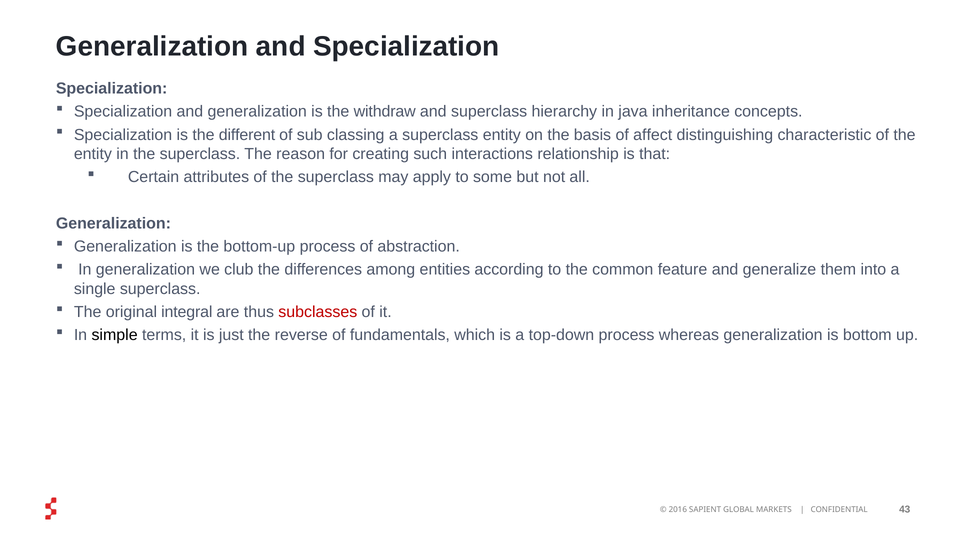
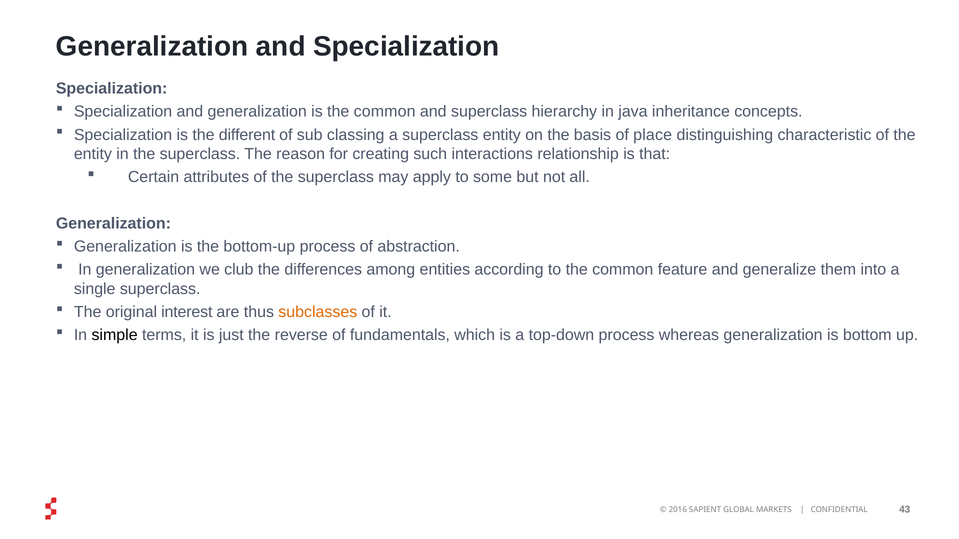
is the withdraw: withdraw -> common (385, 112)
affect: affect -> place (653, 135)
integral: integral -> interest (187, 312)
subclasses colour: red -> orange (318, 312)
